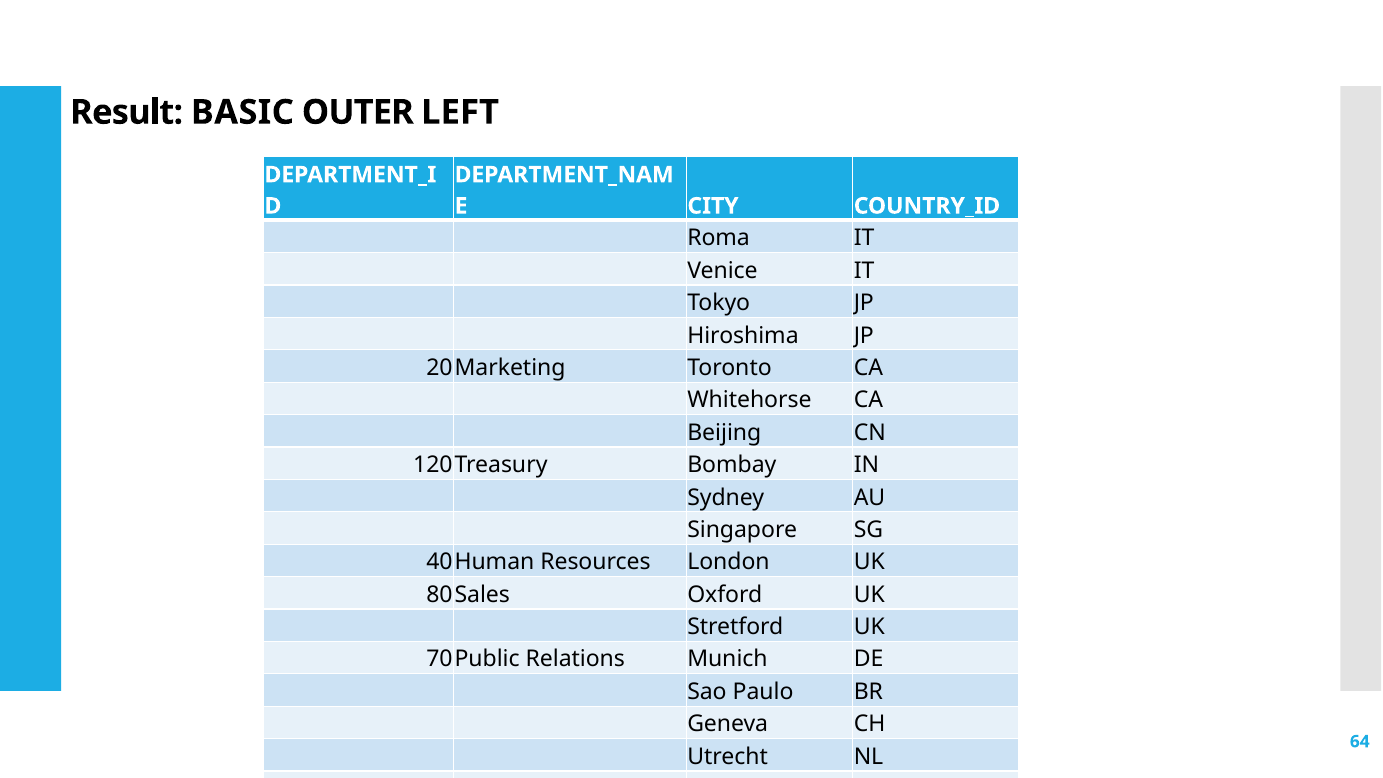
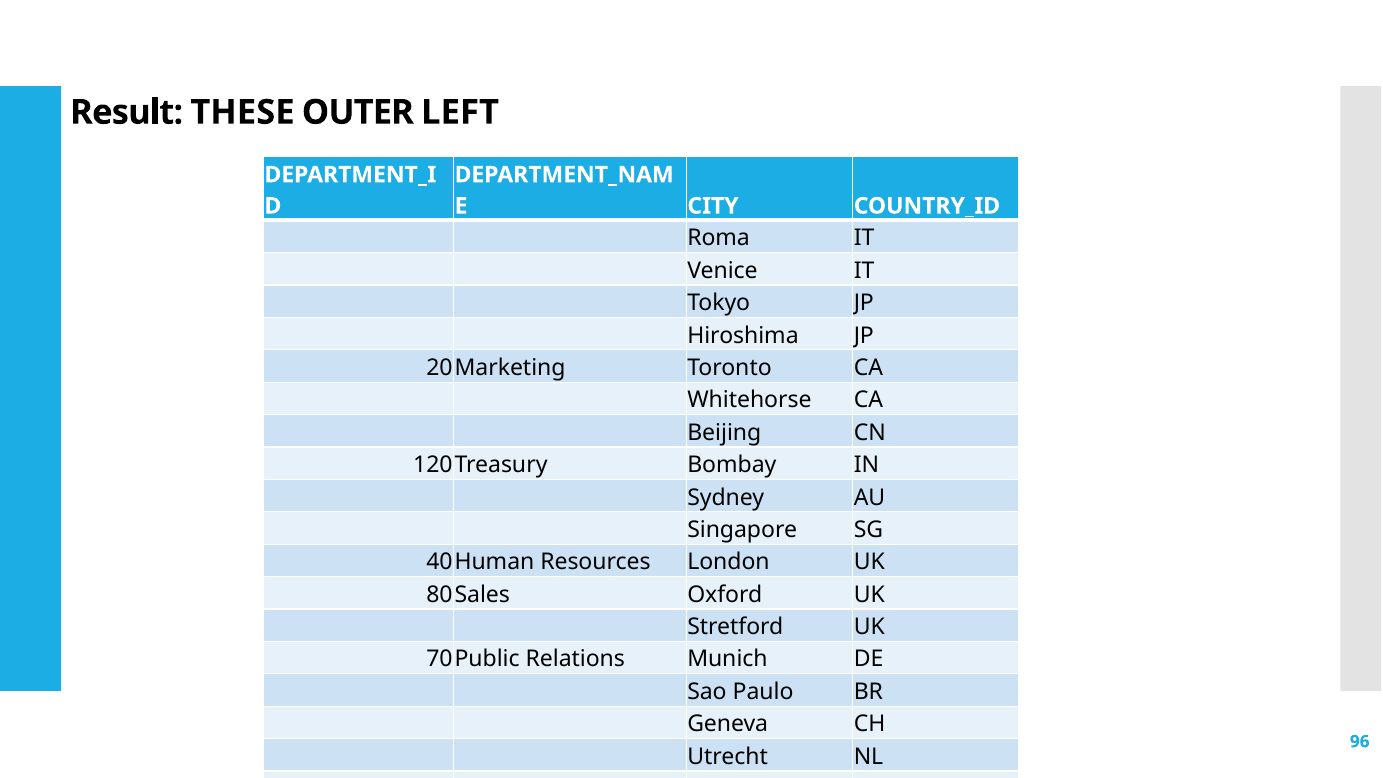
BASIC: BASIC -> THESE (243, 112)
64: 64 -> 96 (1360, 742)
